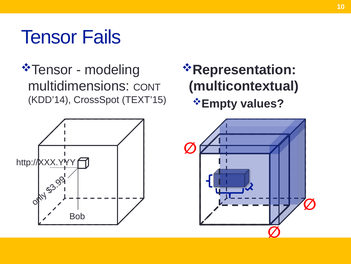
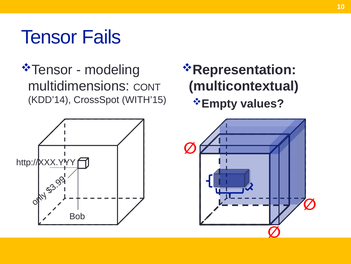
TEXT’15: TEXT’15 -> WITH’15 (144, 100)
